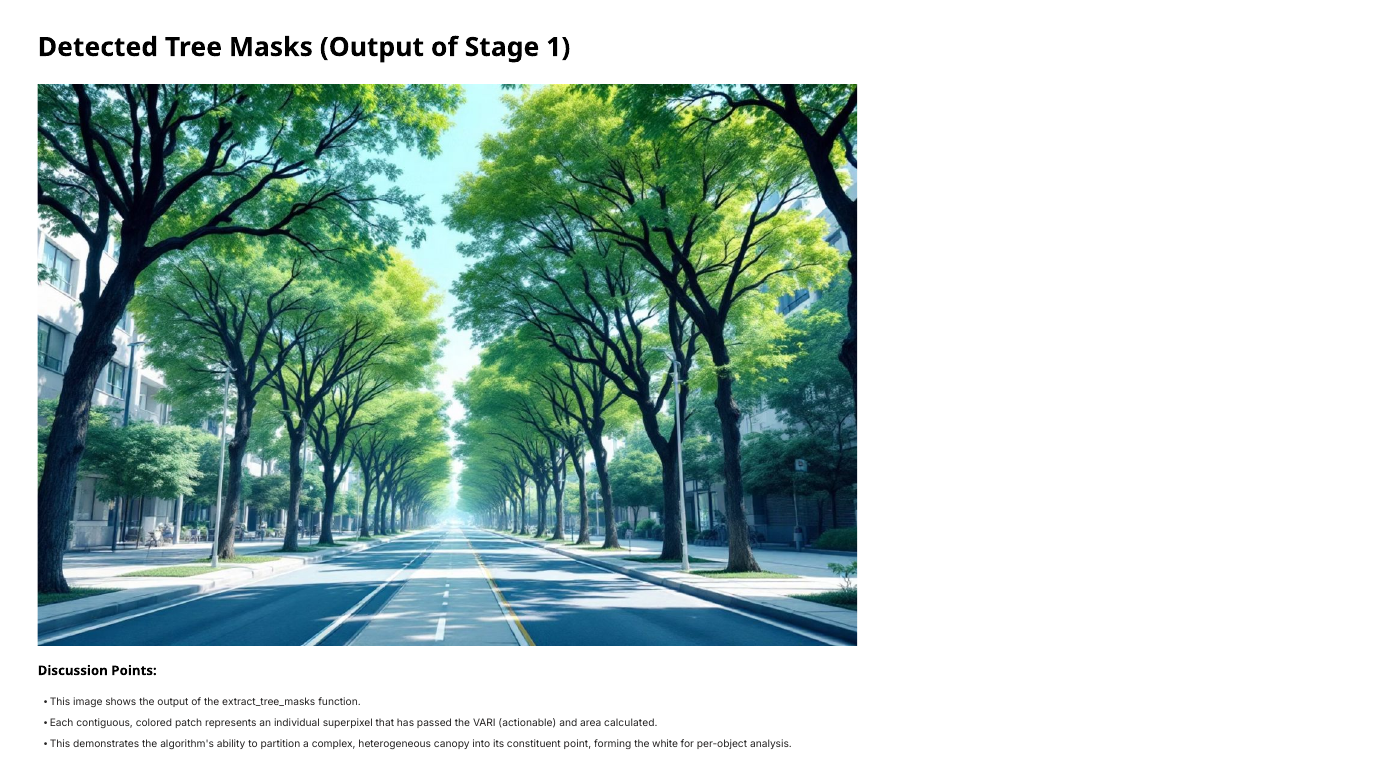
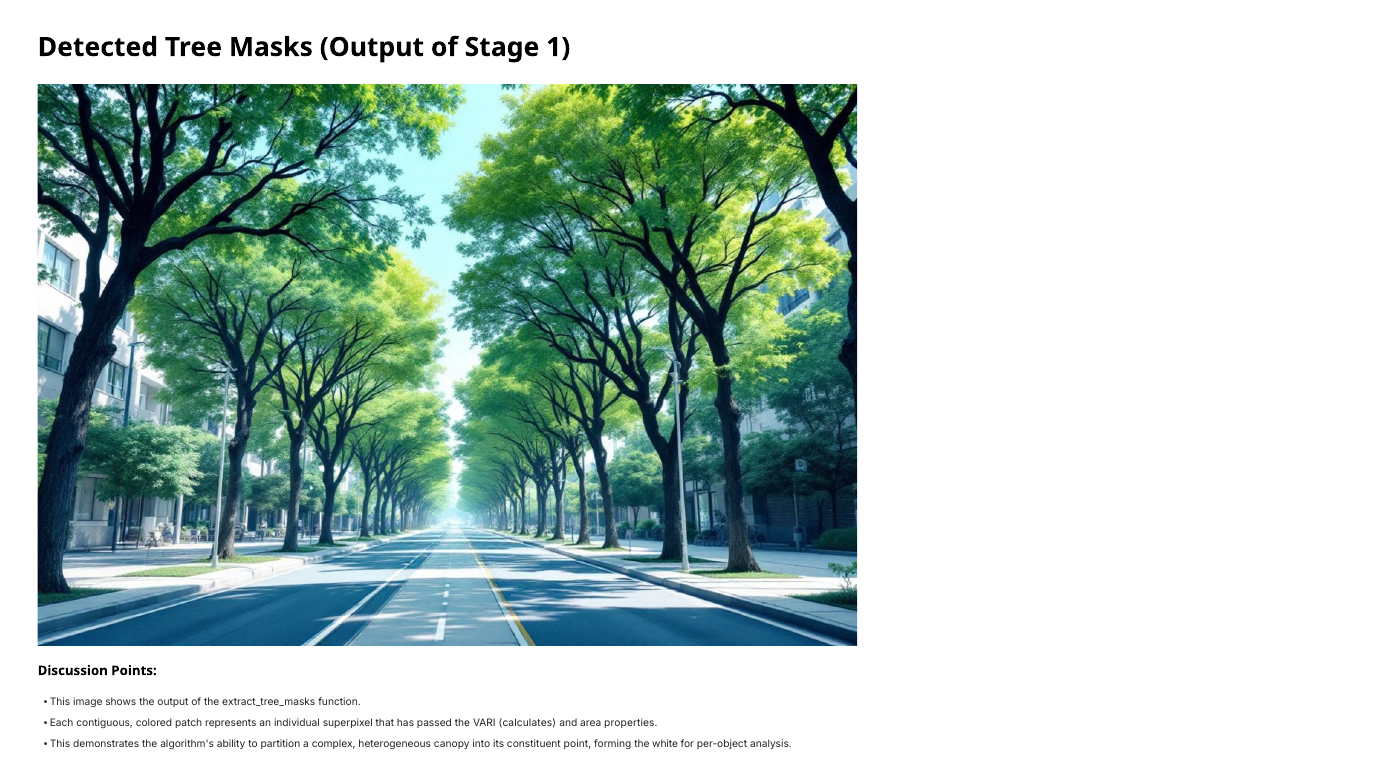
actionable: actionable -> calculates (527, 724)
calculated: calculated -> properties (631, 724)
